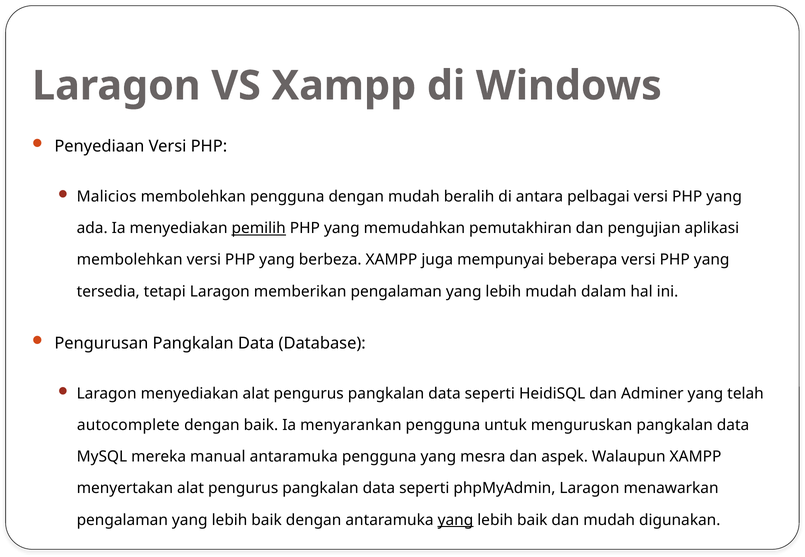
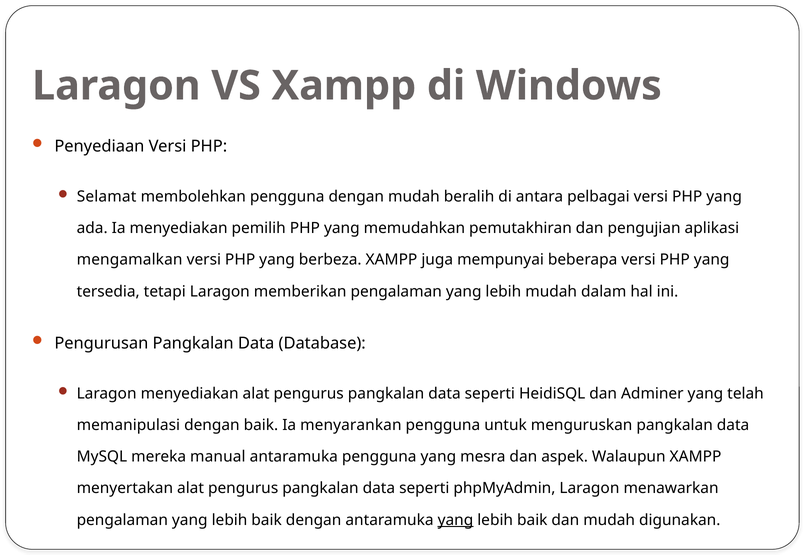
Malicios: Malicios -> Selamat (107, 197)
pemilih underline: present -> none (259, 228)
membolehkan: membolehkan -> mengamalkan (130, 260)
autocomplete: autocomplete -> memanipulasi (128, 426)
